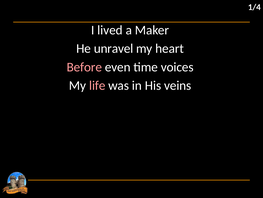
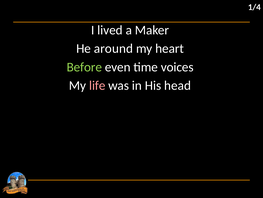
unravel: unravel -> around (113, 48)
Before colour: pink -> light green (84, 67)
veins: veins -> head (178, 85)
